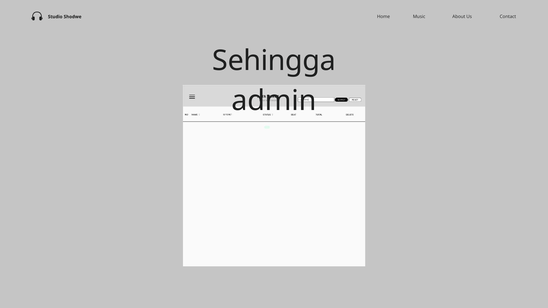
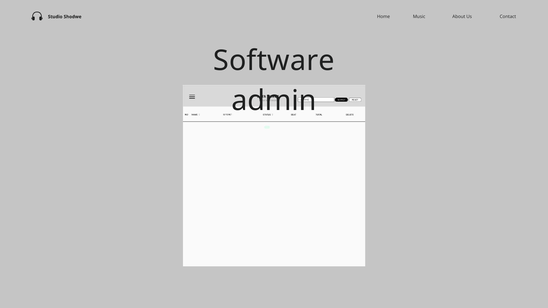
Sehingga: Sehingga -> Software (274, 61)
